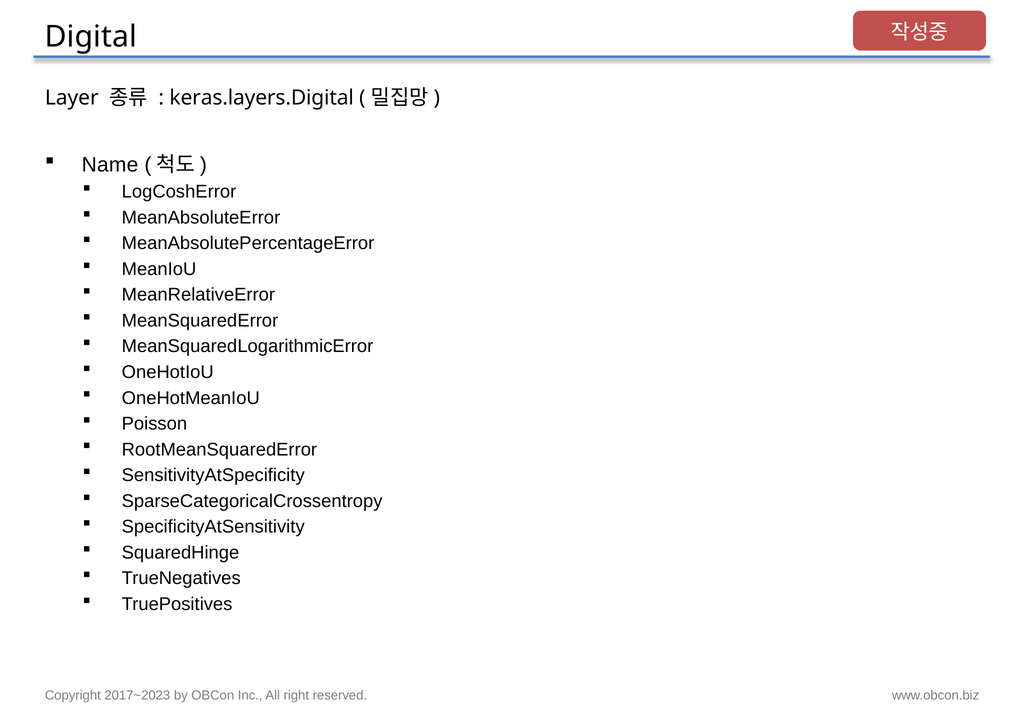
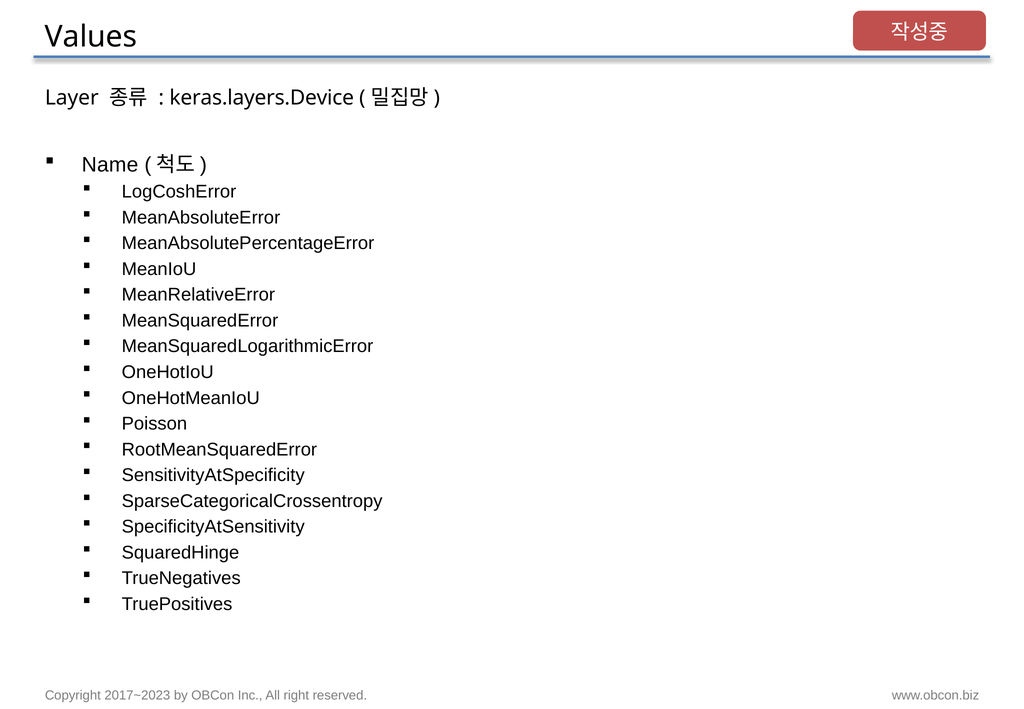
Digital: Digital -> Values (91, 37)
keras.layers.Digital: keras.layers.Digital -> keras.layers.Device (262, 98)
